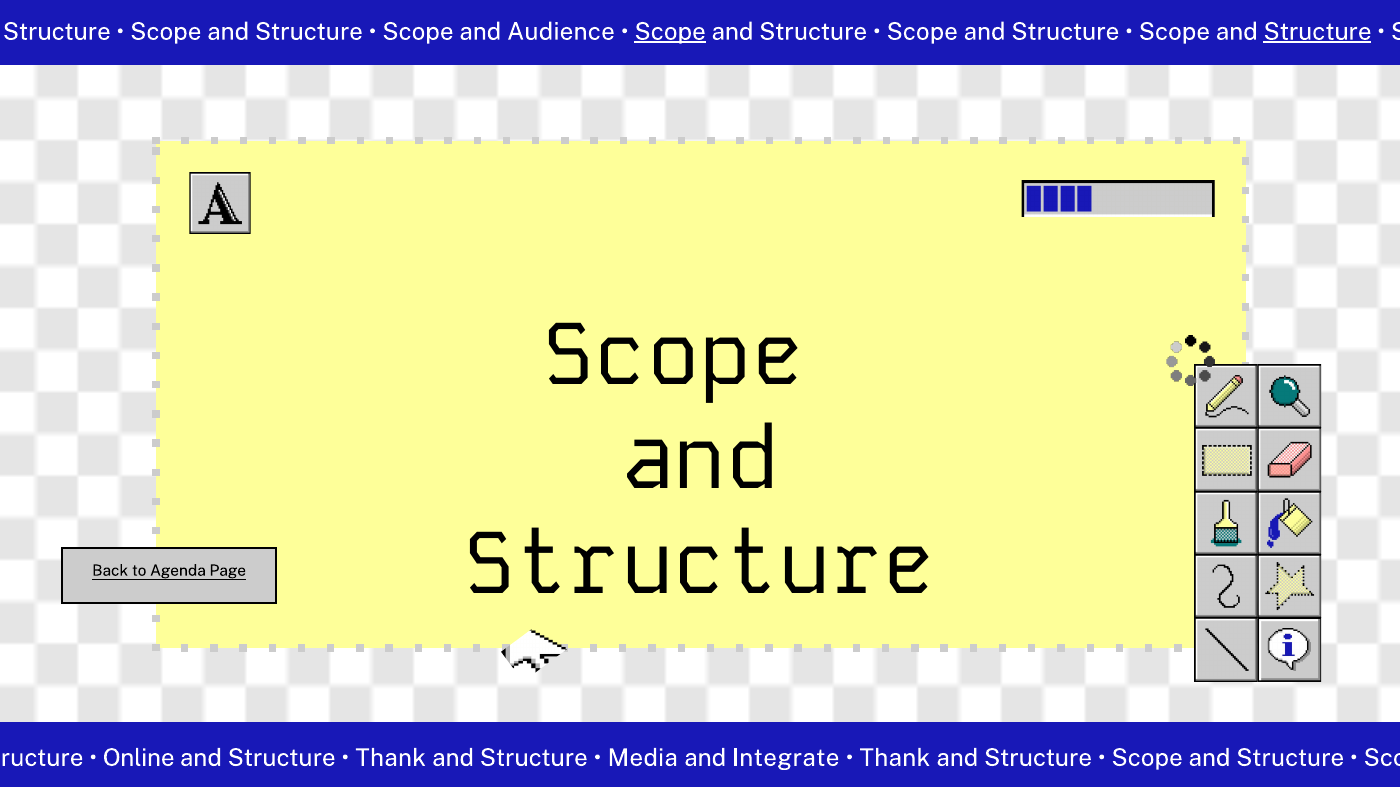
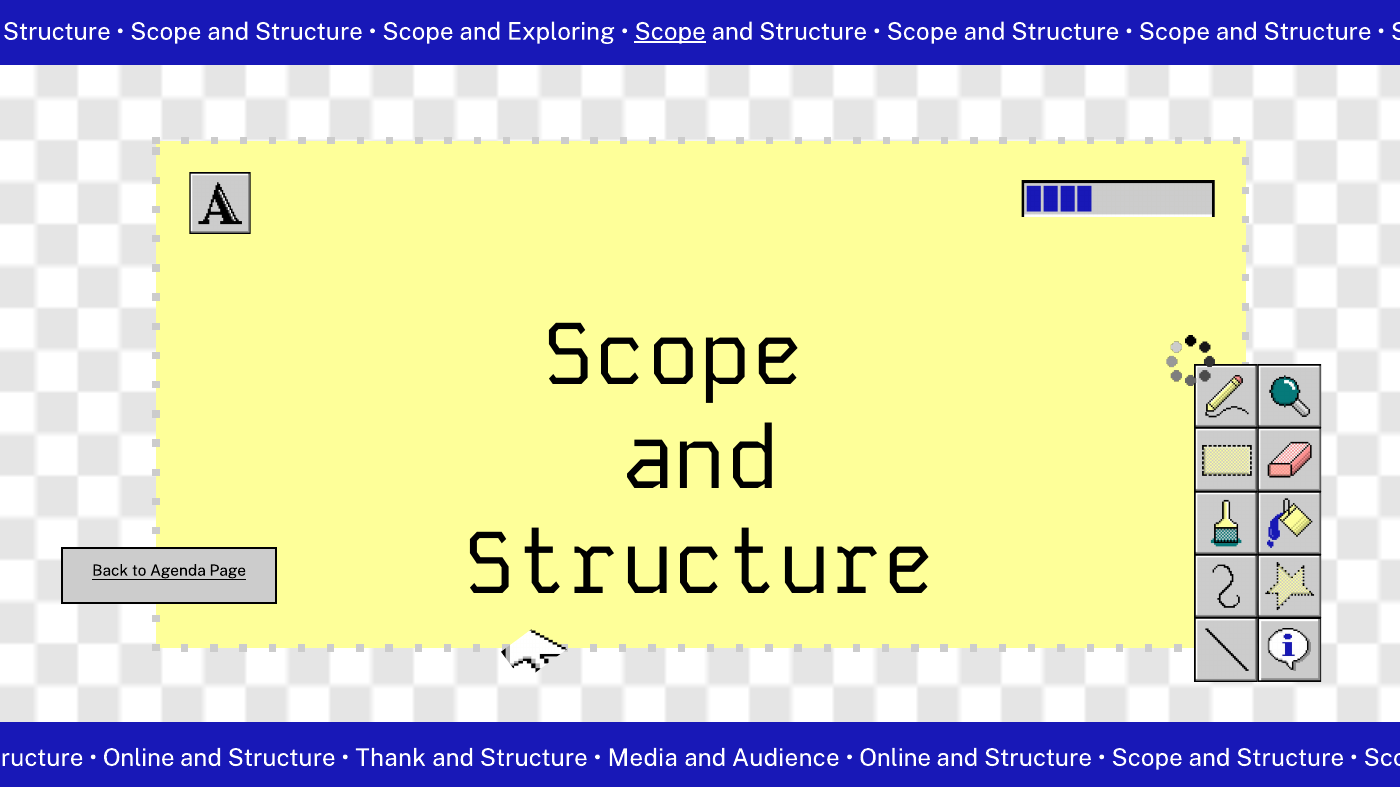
Audience: Audience -> Exploring (561, 32)
Structure underline: present -> none (1318, 32)
Integrate: Integrate -> Audience (786, 758)
Thank: Thank -> Online (895, 758)
